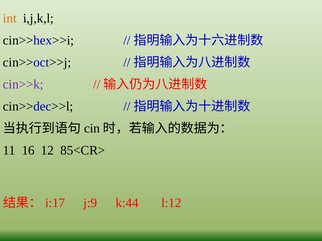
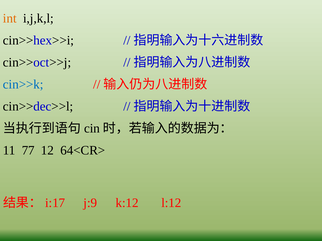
cin>>k colour: purple -> blue (23, 84)
16: 16 -> 77 (28, 151)
85<CR>: 85<CR> -> 64<CR> (83, 151)
k:44: k:44 -> k:12 (127, 203)
